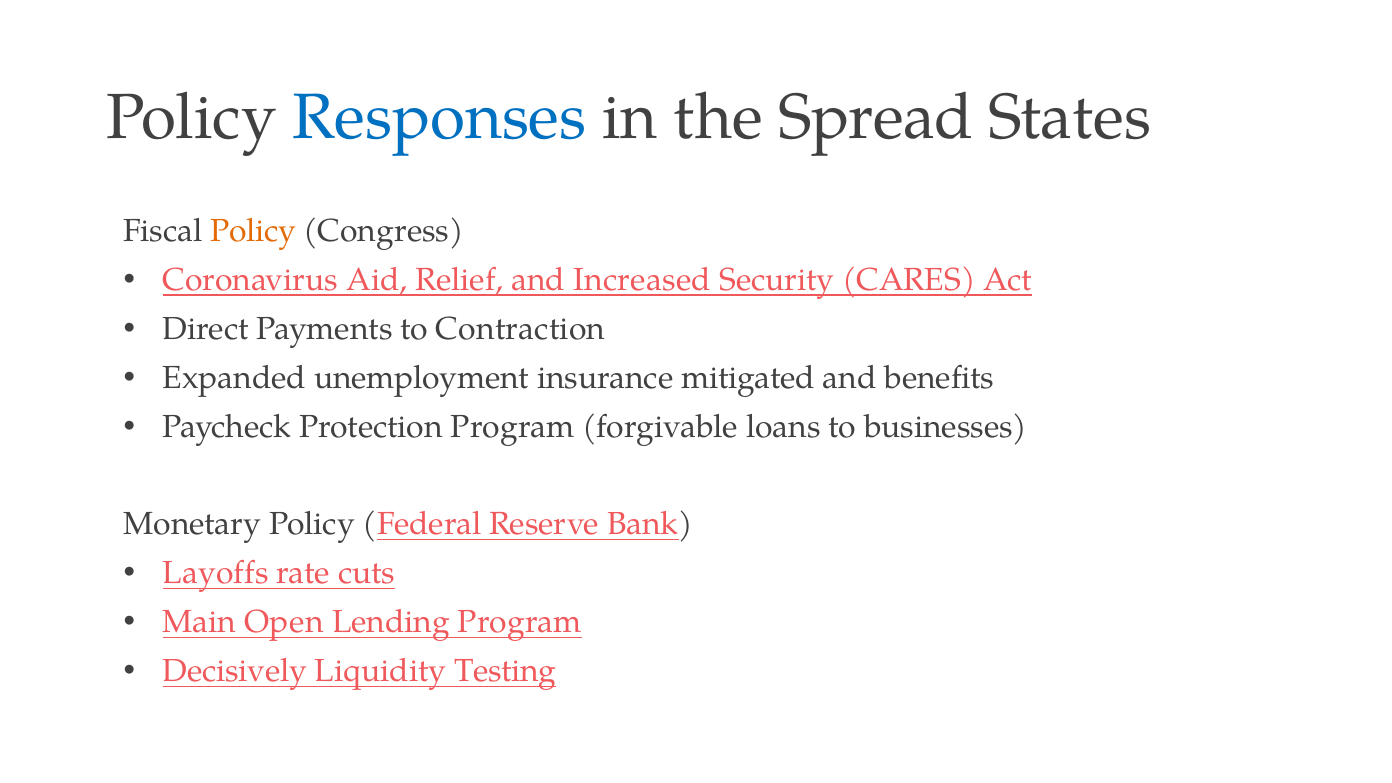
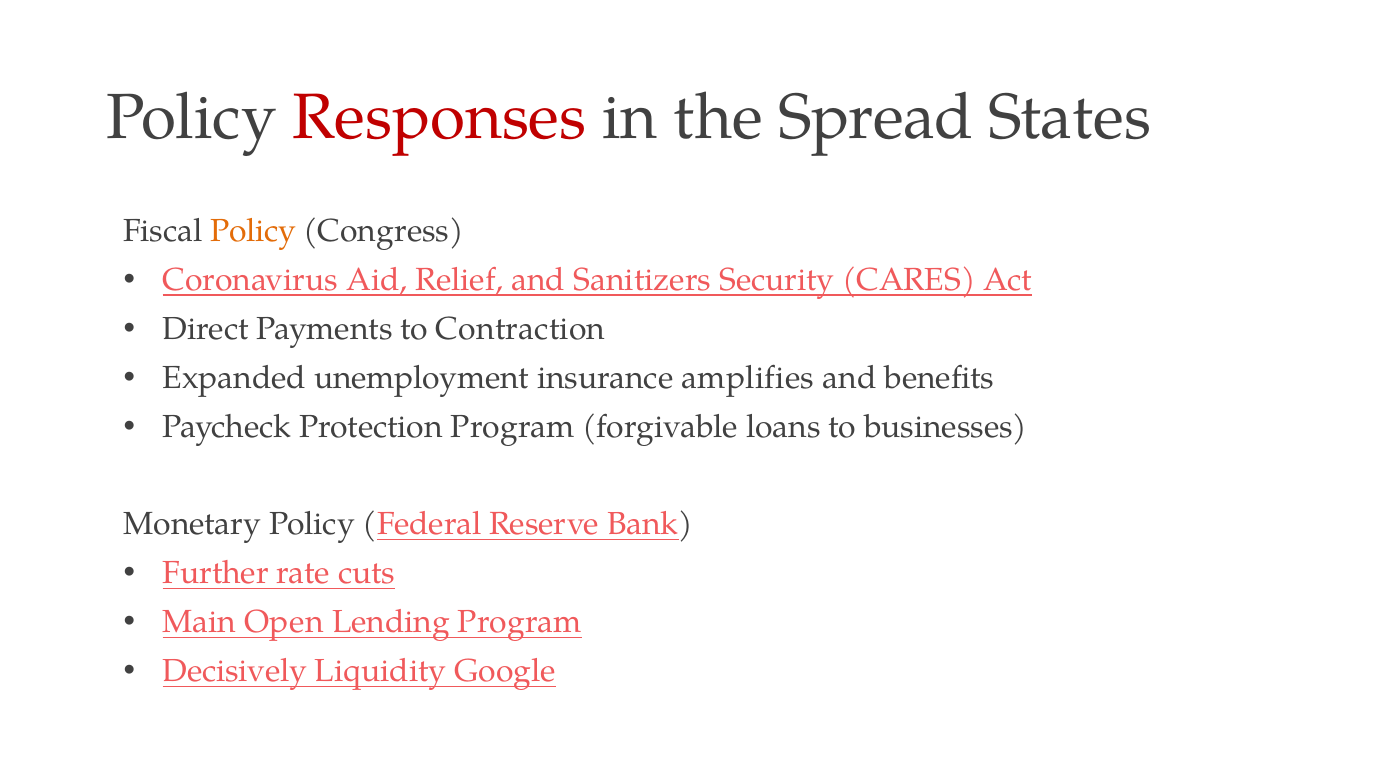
Responses colour: blue -> red (439, 117)
Increased: Increased -> Sanitizers (642, 280)
mitigated: mitigated -> amplifies (748, 378)
Layoffs: Layoffs -> Further (216, 573)
Testing: Testing -> Google (505, 671)
